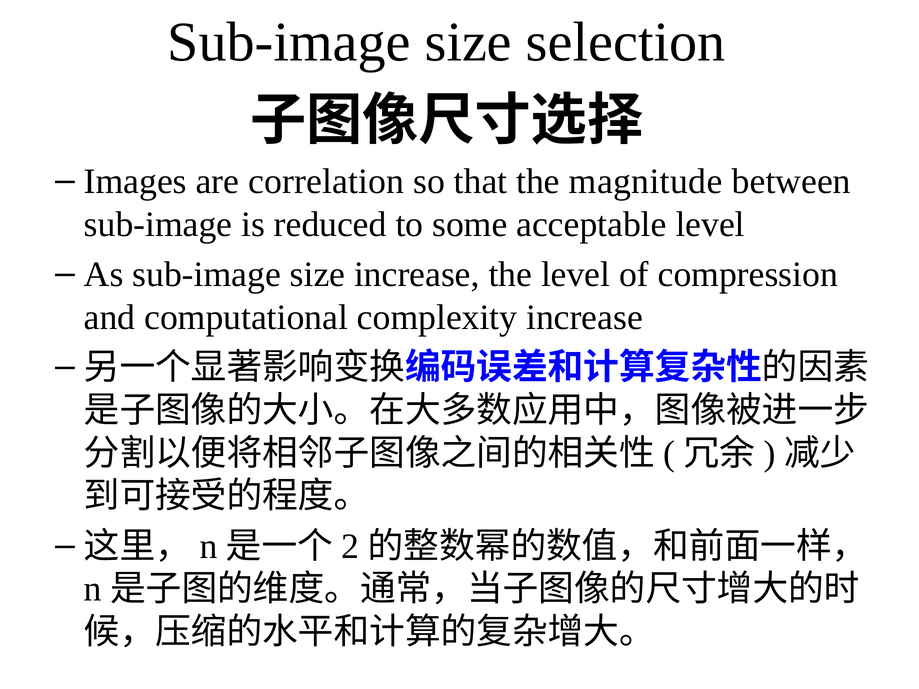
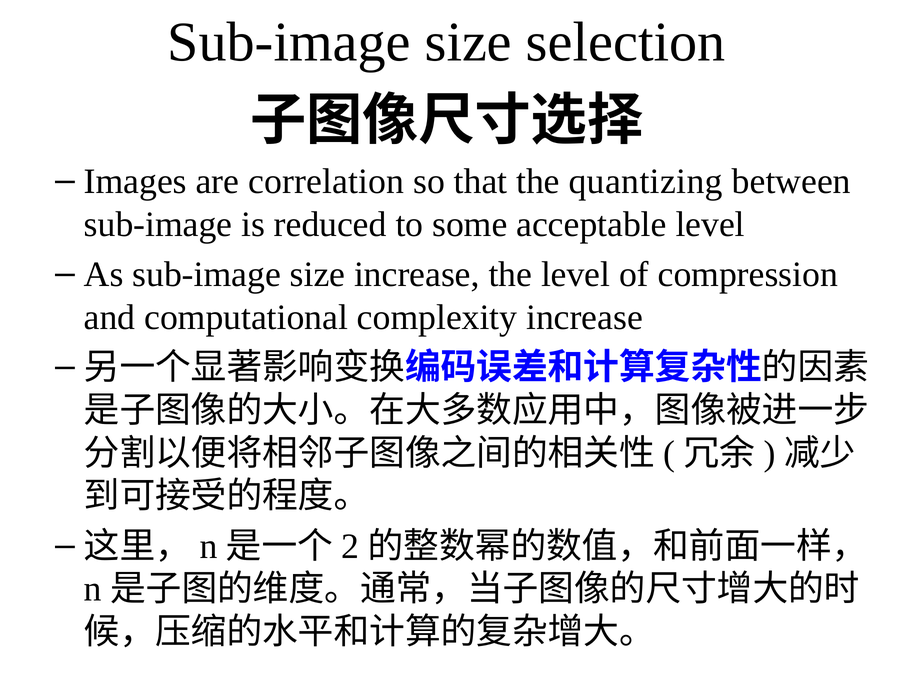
magnitude: magnitude -> quantizing (646, 182)
